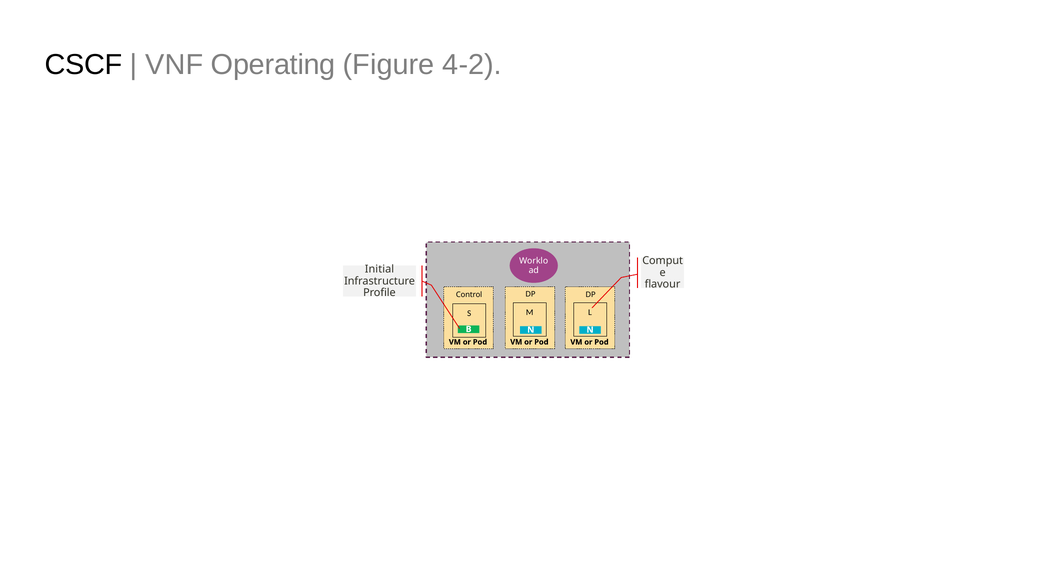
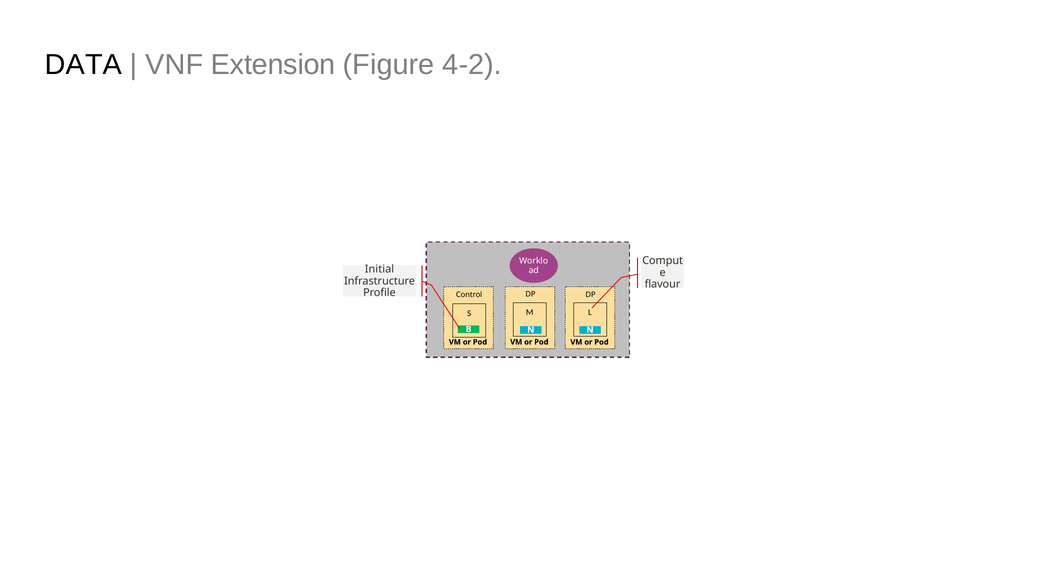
CSCF: CSCF -> DATA (83, 65)
Operating: Operating -> Extension (273, 65)
